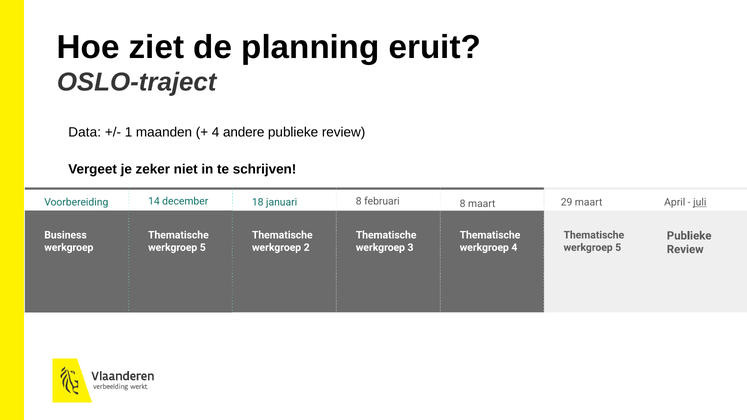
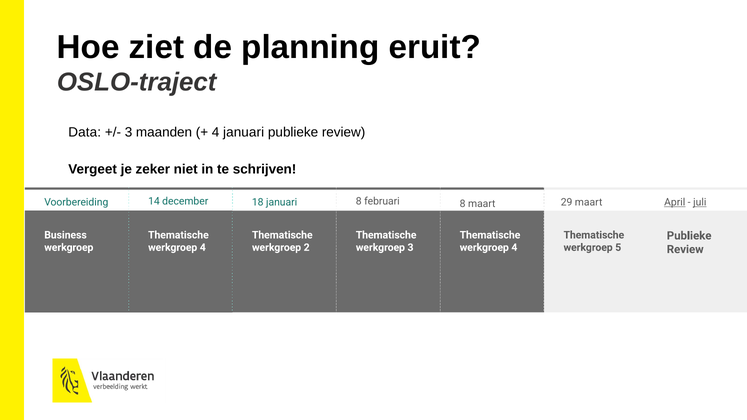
1: 1 -> 3 (129, 132)
4 andere: andere -> januari (244, 132)
April underline: none -> present (675, 202)
5: 5 -> 4 (203, 248)
